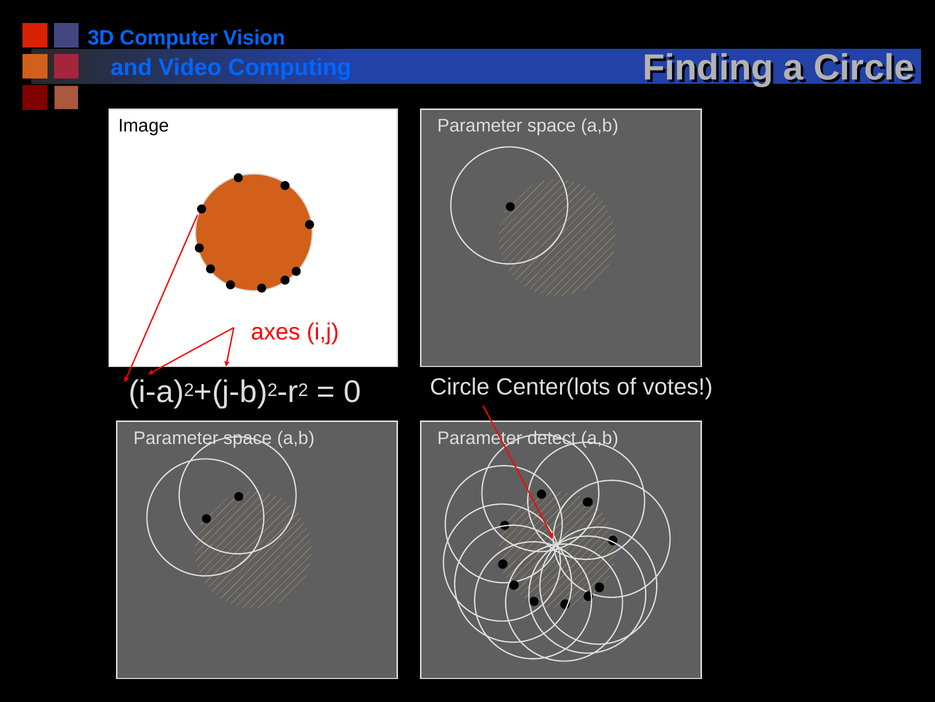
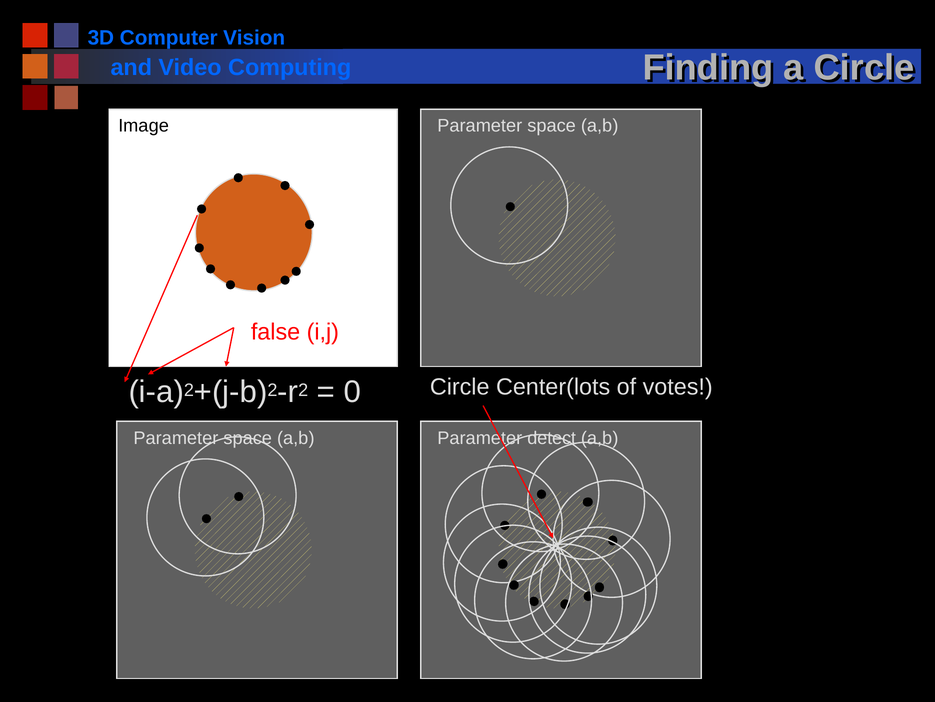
axes: axes -> false (276, 332)
